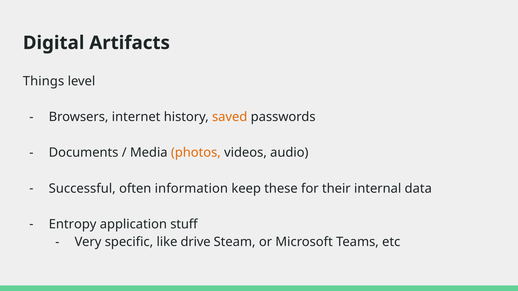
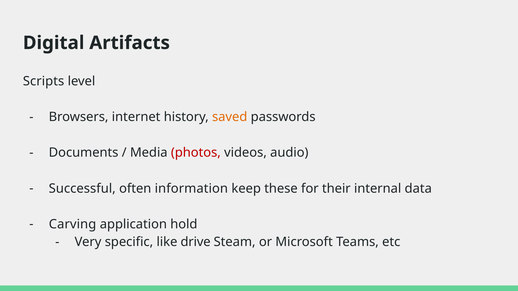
Things: Things -> Scripts (44, 81)
photos colour: orange -> red (196, 153)
Entropy: Entropy -> Carving (73, 224)
stuff: stuff -> hold (184, 224)
